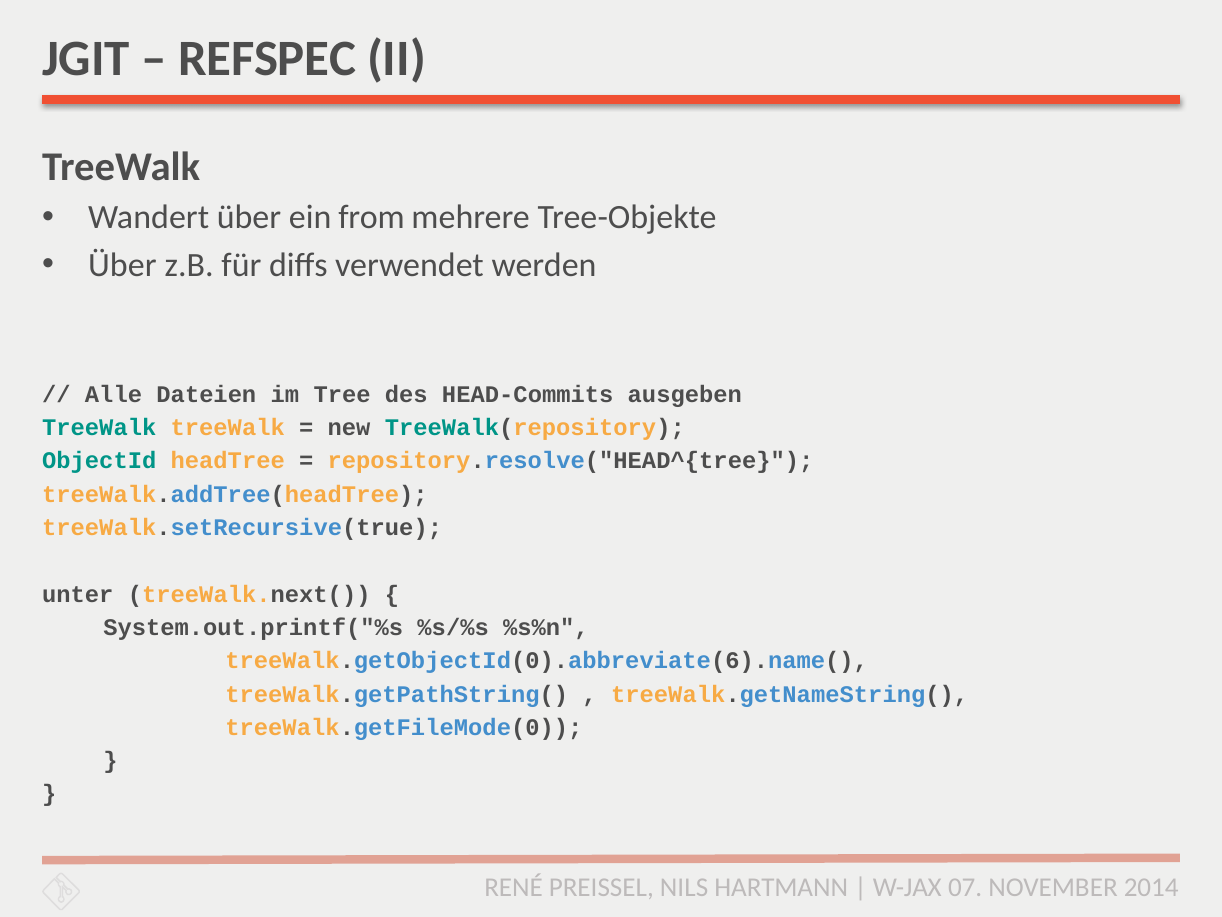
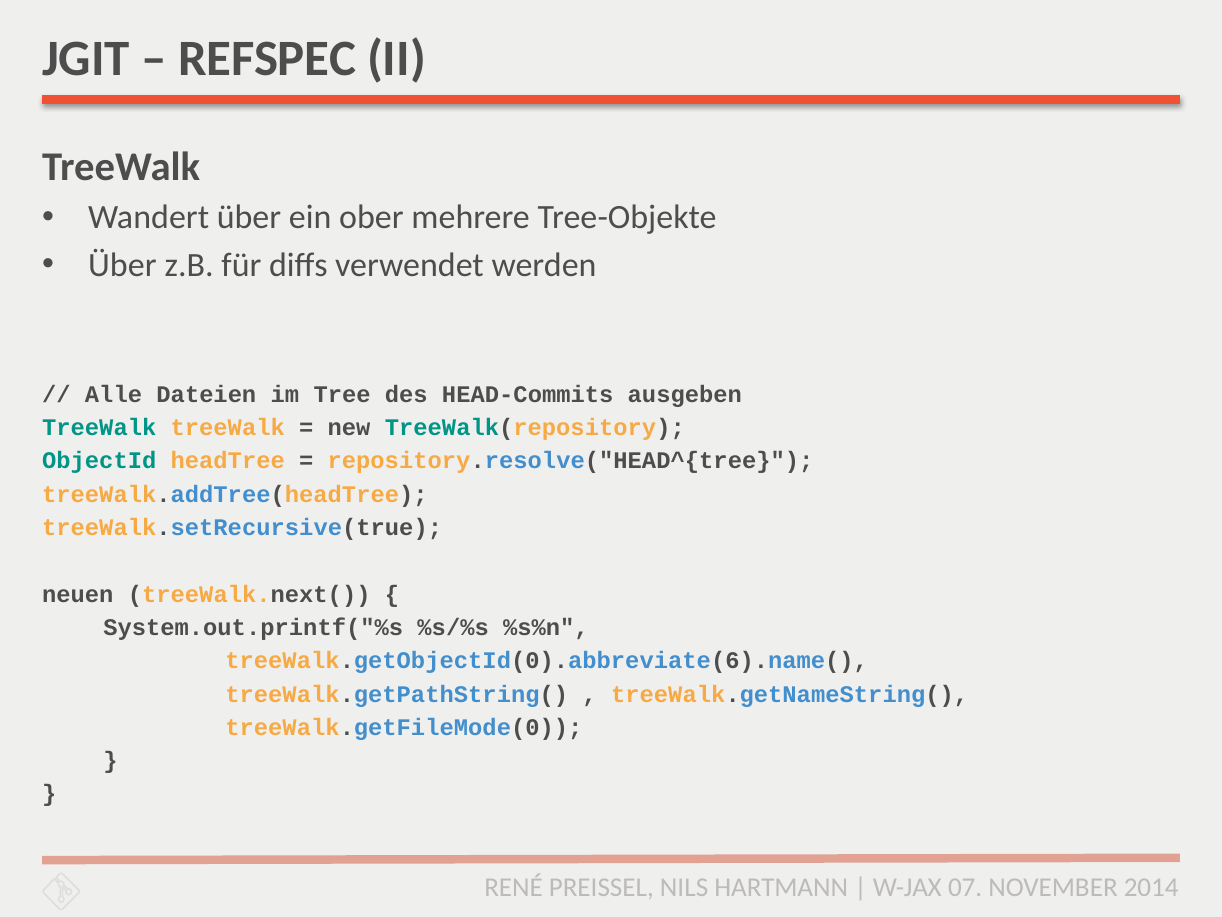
from: from -> ober (371, 218)
unter: unter -> neuen (78, 594)
